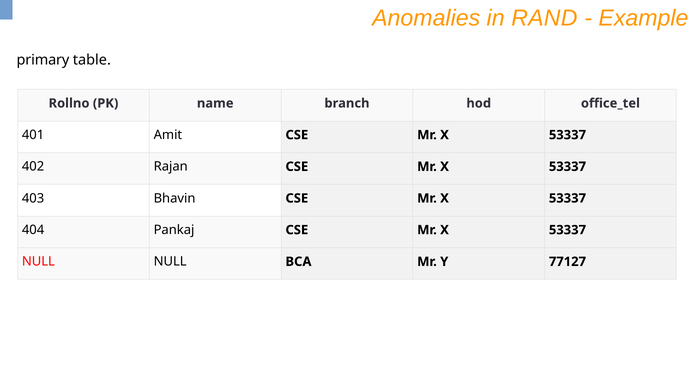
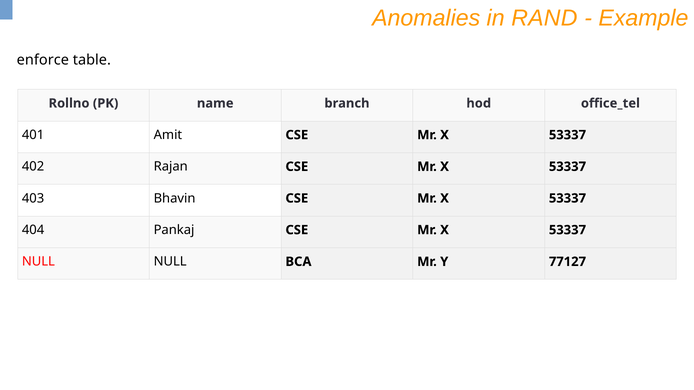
primary: primary -> enforce (43, 60)
